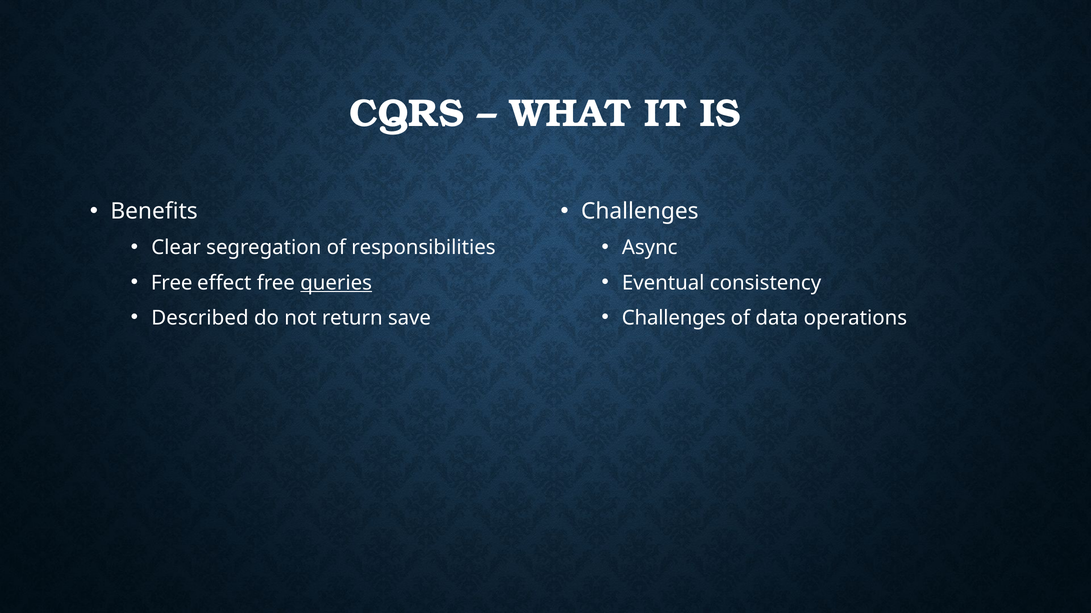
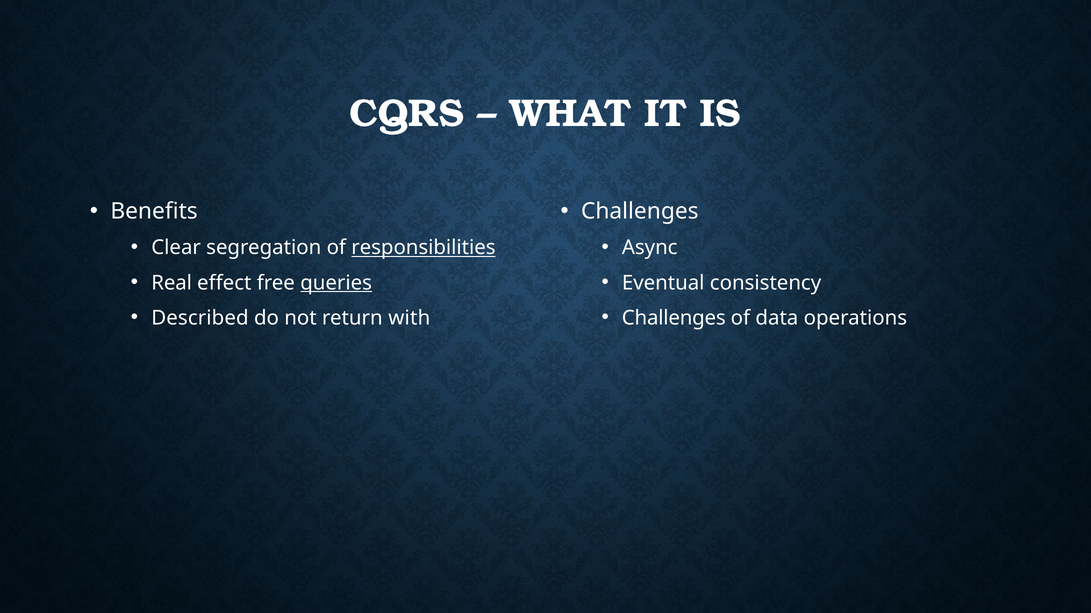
responsibilities underline: none -> present (423, 248)
Free: Free -> Real (172, 283)
save: save -> with (409, 318)
